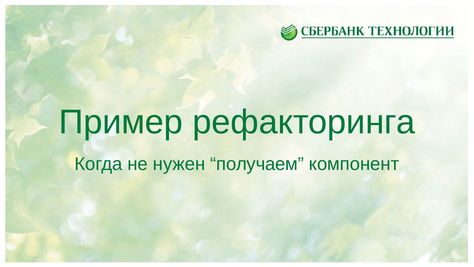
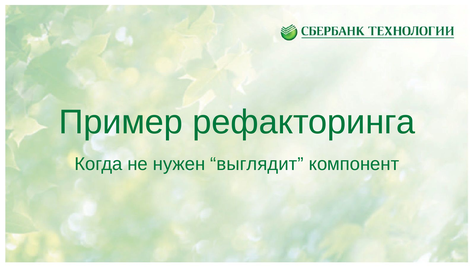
получаем: получаем -> выглядит (257, 164)
